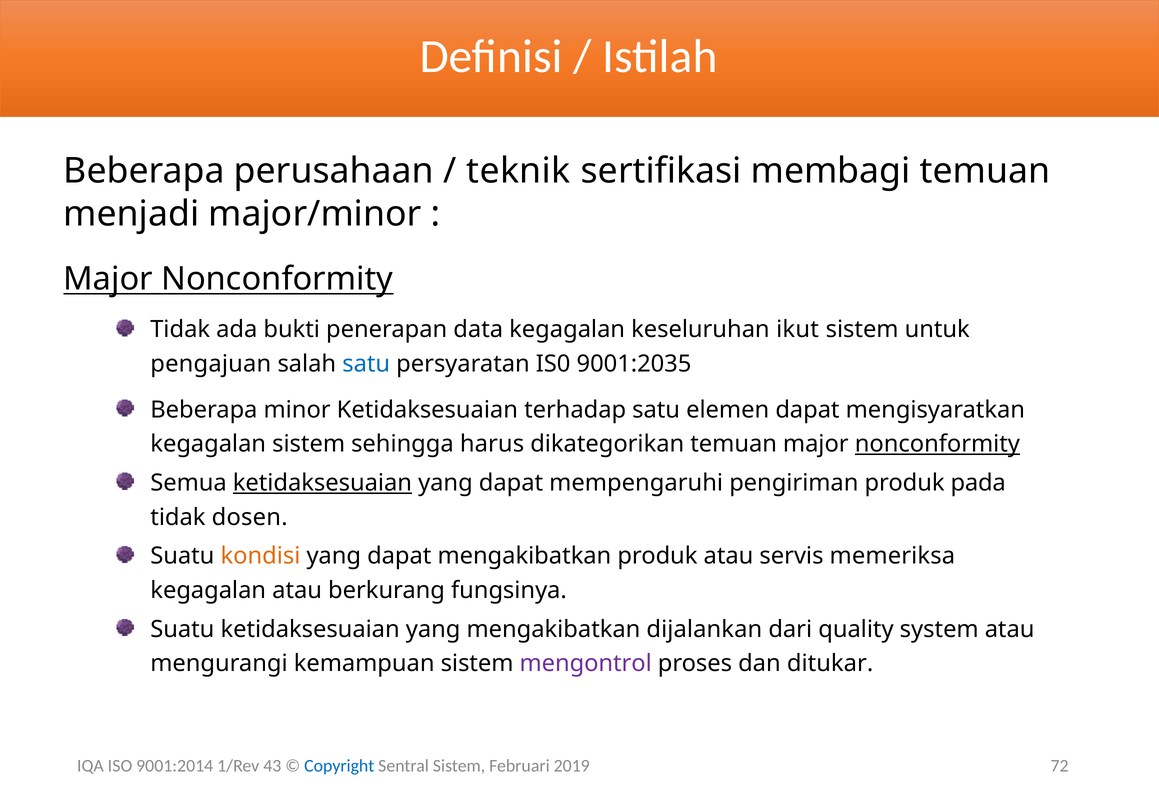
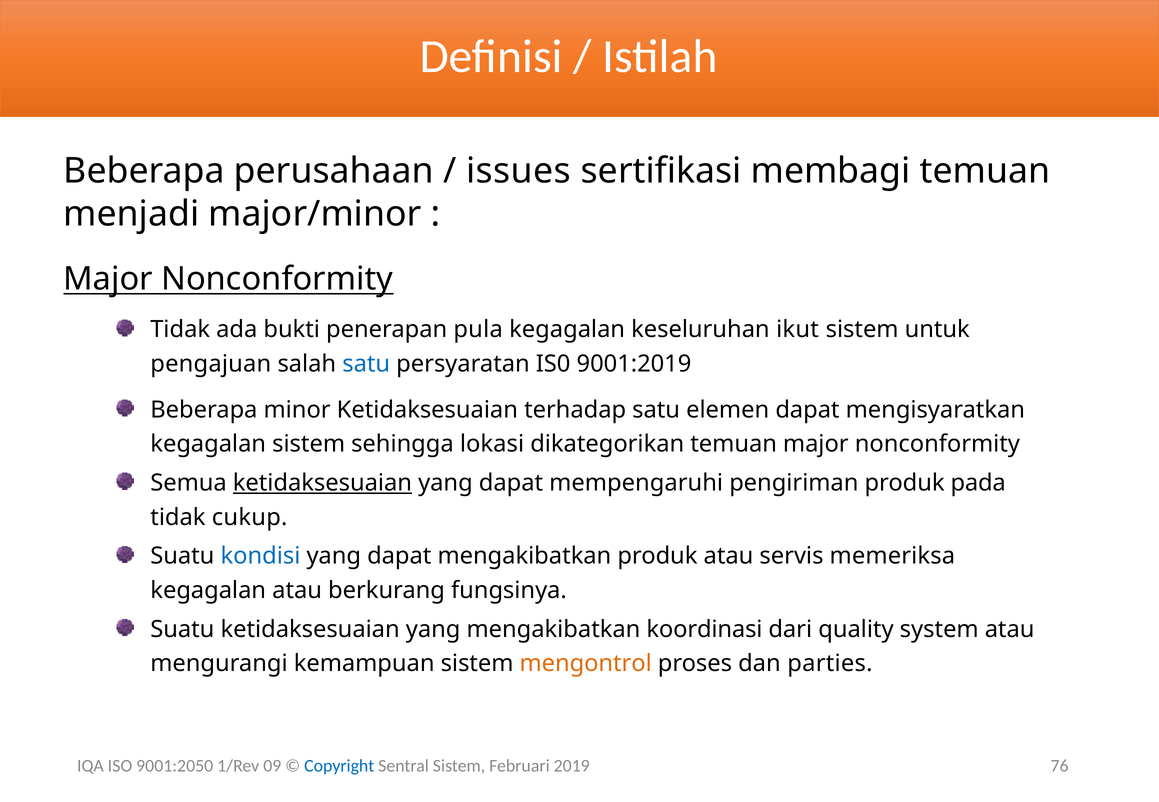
teknik: teknik -> issues (518, 171)
data: data -> pula (478, 330)
9001:2035: 9001:2035 -> 9001:2019 (634, 364)
harus: harus -> lokasi (492, 444)
nonconformity underline: present -> none (937, 444)
dosen: dosen -> cukup (250, 517)
kondisi colour: orange -> blue (260, 556)
dijalankan: dijalankan -> koordinasi (704, 630)
mengontrol colour: purple -> orange (586, 664)
ditukar: ditukar -> parties (830, 664)
9001:2014: 9001:2014 -> 9001:2050 (175, 766)
43: 43 -> 09 (272, 766)
72: 72 -> 76 (1060, 766)
